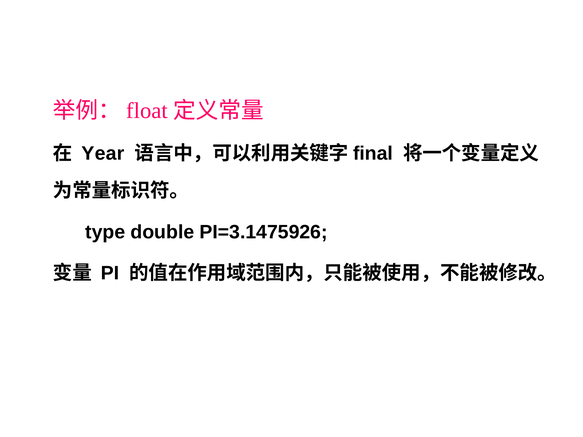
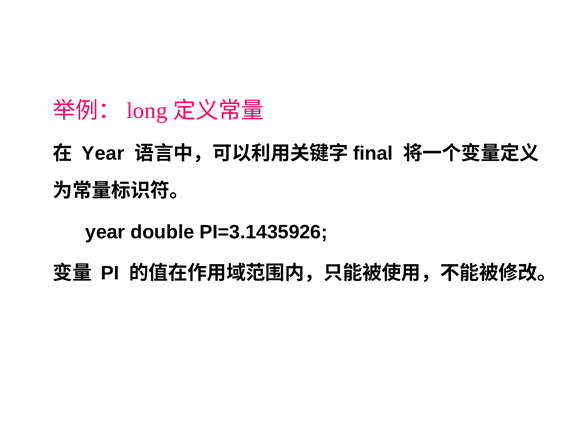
float: float -> long (147, 111)
type: type -> year (105, 232)
PI=3.1475926: PI=3.1475926 -> PI=3.1435926 (264, 232)
